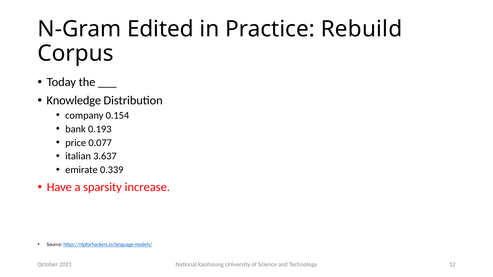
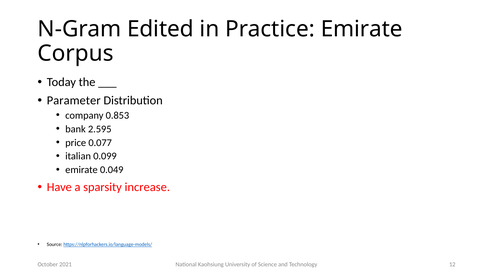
Practice Rebuild: Rebuild -> Emirate (362, 29)
Knowledge: Knowledge -> Parameter (74, 101)
0.154: 0.154 -> 0.853 (117, 115)
0.193: 0.193 -> 2.595 (100, 129)
3.637: 3.637 -> 0.099 (105, 156)
0.339: 0.339 -> 0.049 (112, 170)
